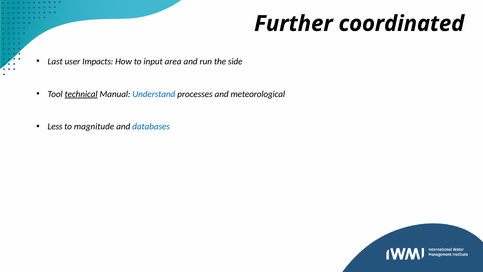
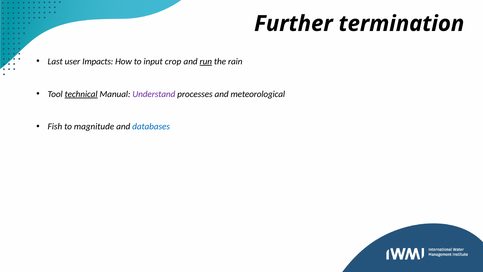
coordinated: coordinated -> termination (401, 24)
area: area -> crop (173, 61)
run underline: none -> present (206, 61)
side: side -> rain (235, 61)
Understand colour: blue -> purple (154, 94)
Less: Less -> Fish (55, 127)
